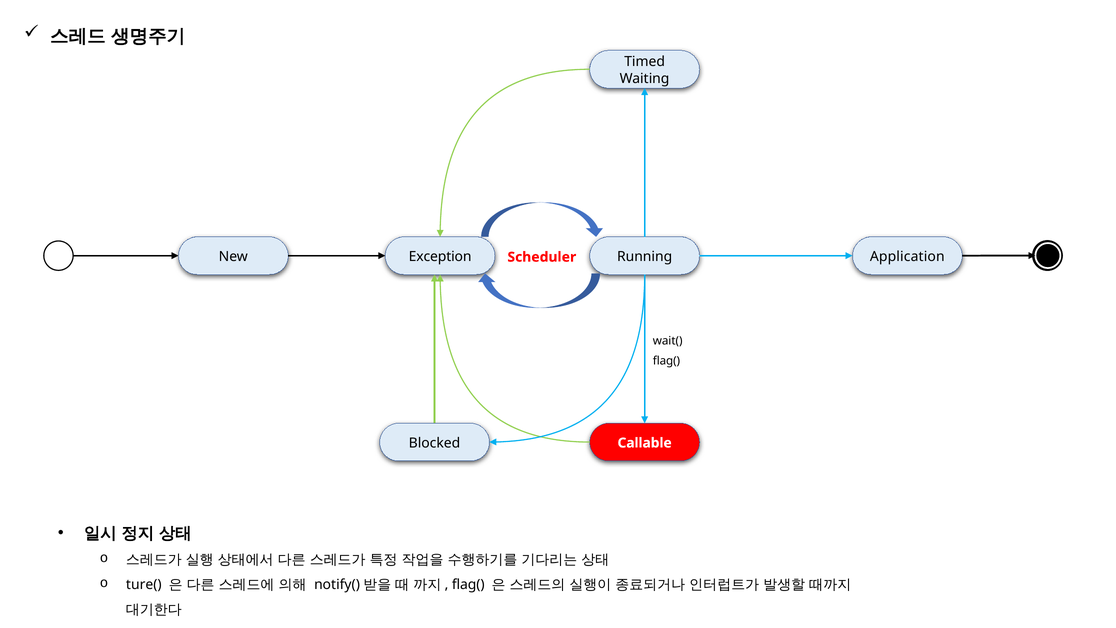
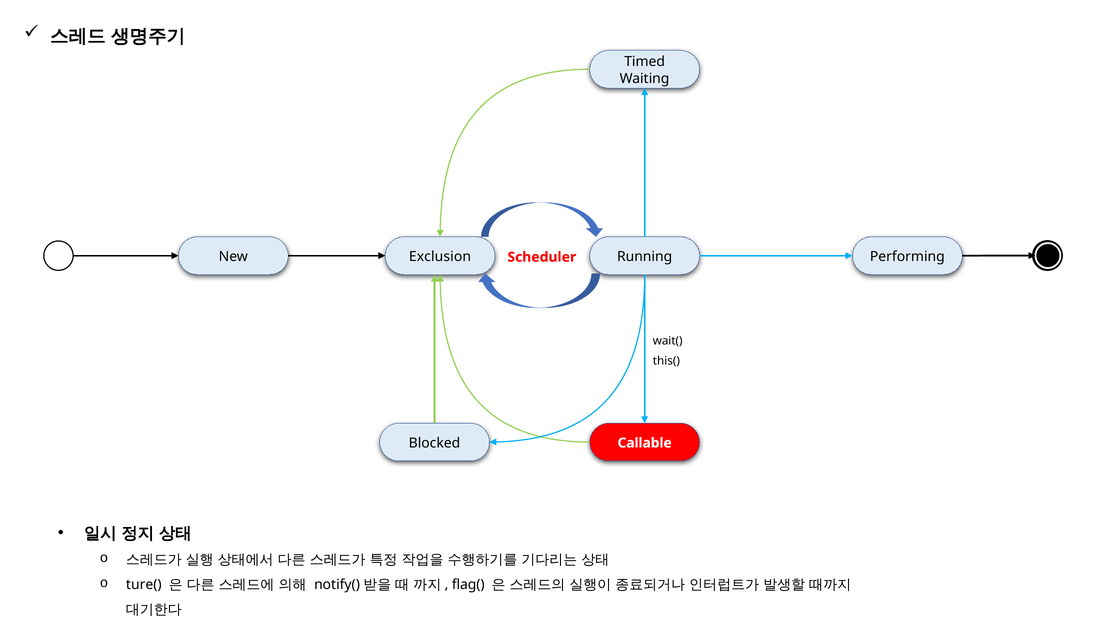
Exception: Exception -> Exclusion (440, 256)
Application: Application -> Performing (907, 256)
flag(: flag( -> this( (666, 361)
